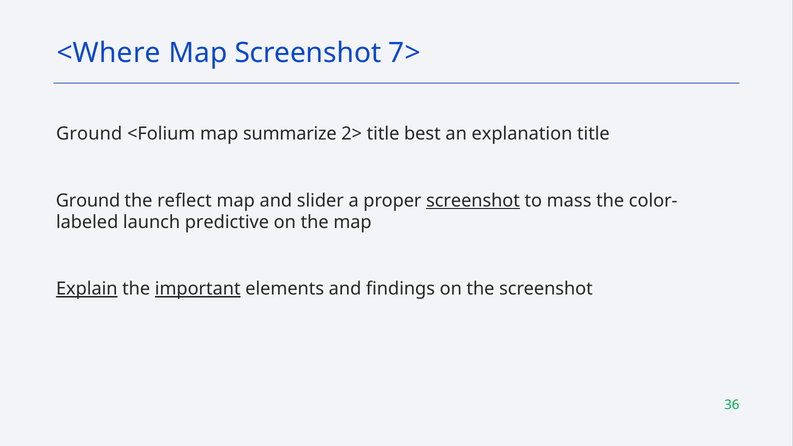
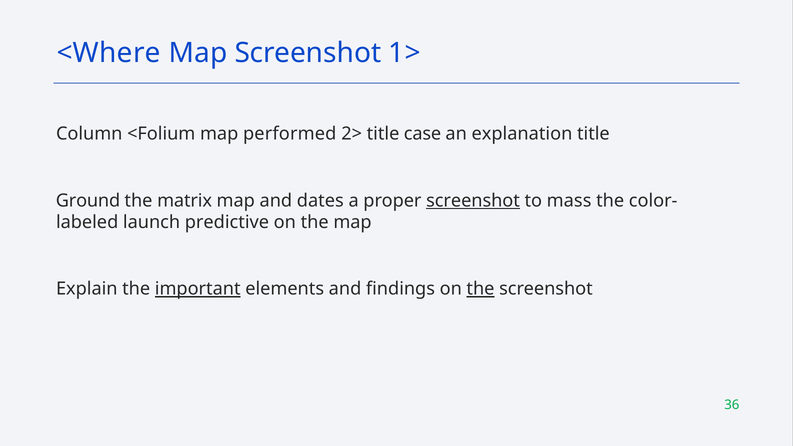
7>: 7> -> 1> (405, 53)
Ground: Ground -> Column (89, 134)
summarize: summarize -> performed (290, 134)
best: best -> case (422, 134)
reflect: reflect -> matrix (185, 201)
slider: slider -> dates (320, 201)
Explain underline: present -> none (87, 289)
the underline: none -> present (480, 289)
